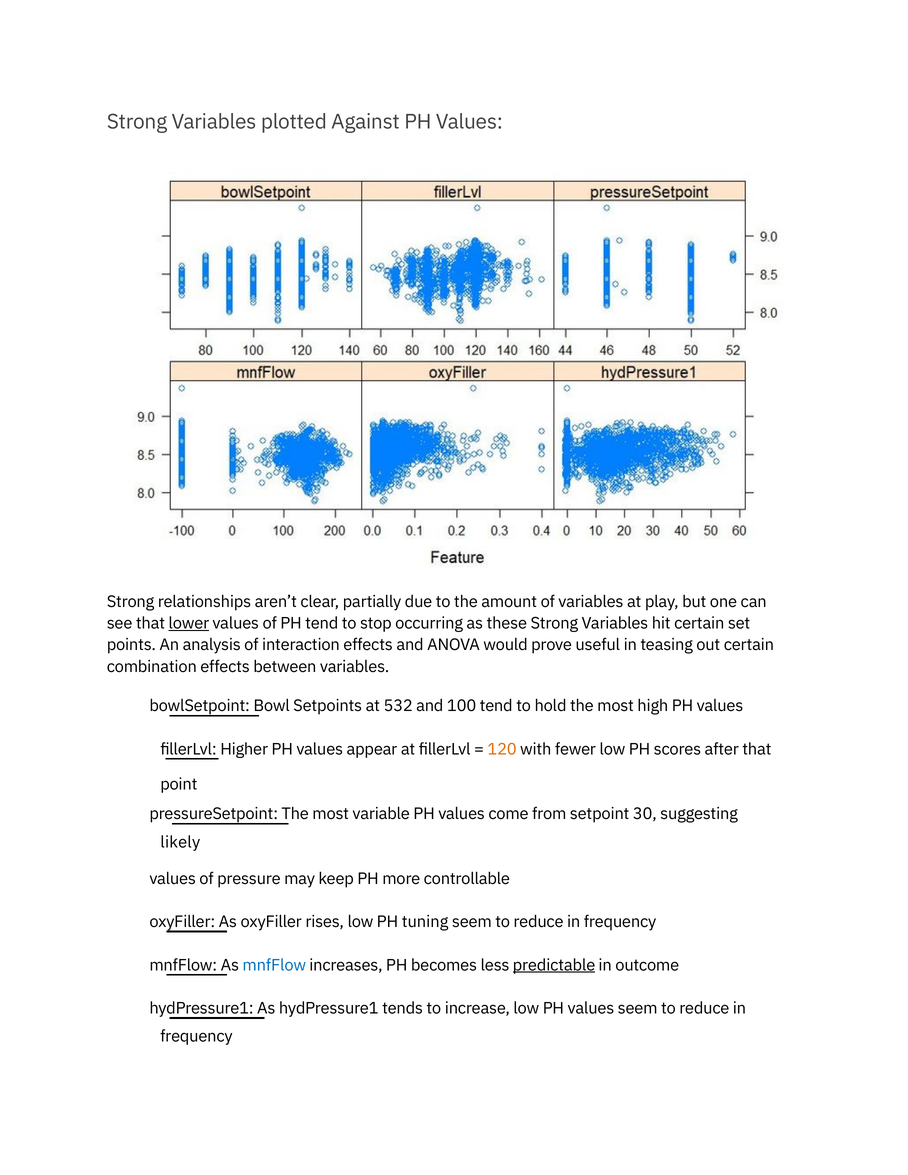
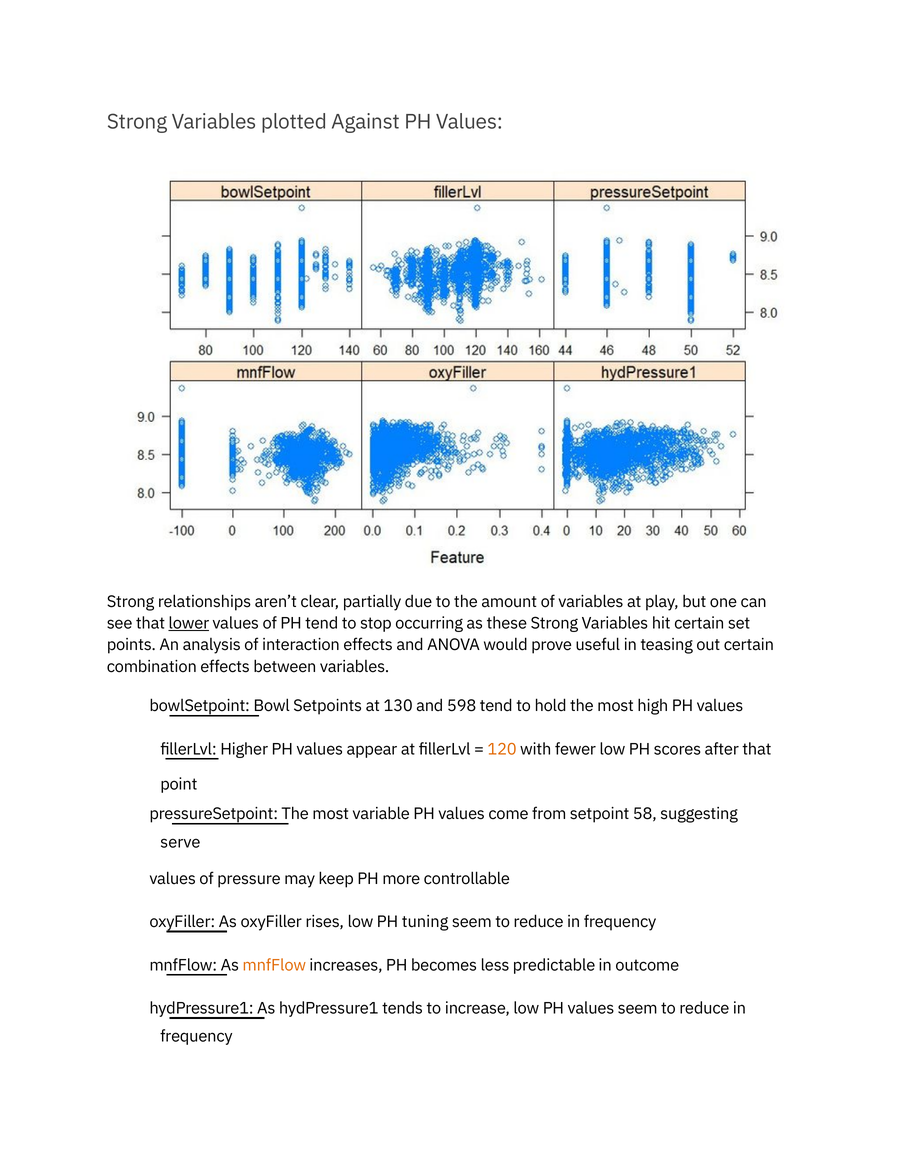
532: 532 -> 130 (398, 706)
100: 100 -> 598 (462, 706)
30: 30 -> 58 (645, 814)
likely: likely -> serve (180, 842)
mnfFlow colour: blue -> orange (274, 965)
predictable underline: present -> none (554, 965)
